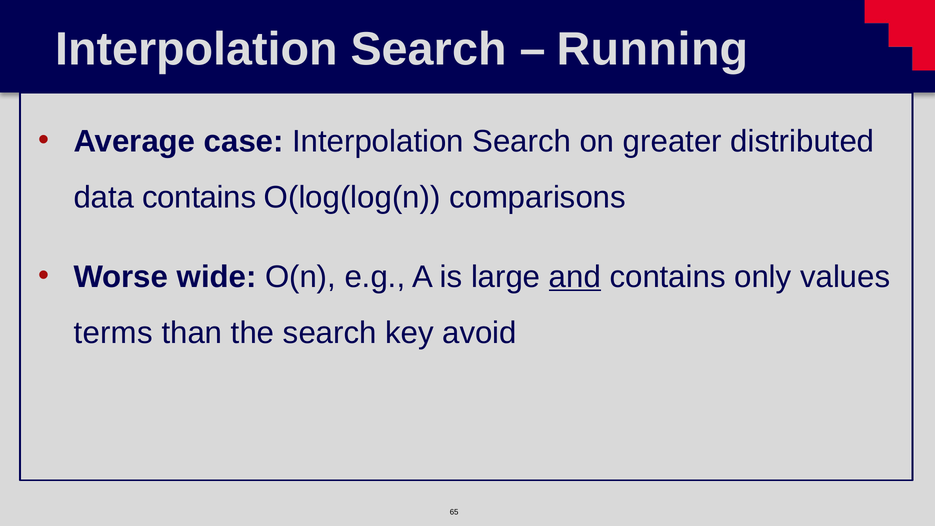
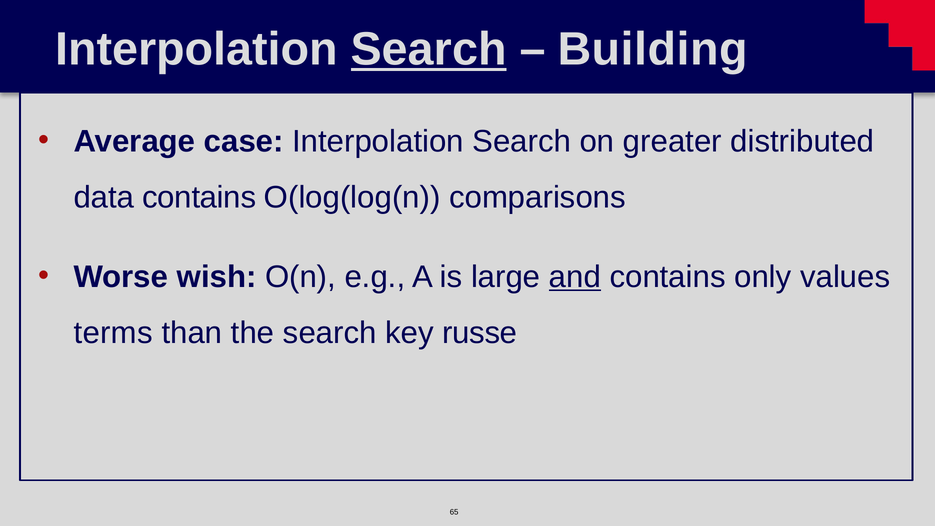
Search underline: none -> present (429, 49)
Running: Running -> Building (653, 49)
wide: wide -> wish (217, 277)
avoid: avoid -> russe (480, 333)
